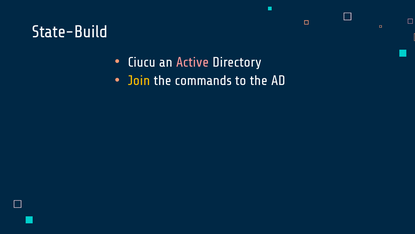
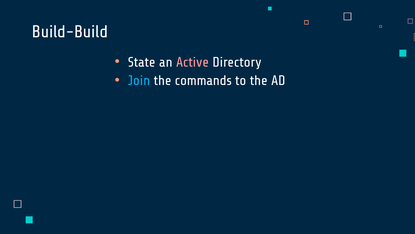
State-Build: State-Build -> Build-Build (70, 32)
Ciucu: Ciucu -> State (142, 62)
Join colour: yellow -> light blue (139, 80)
